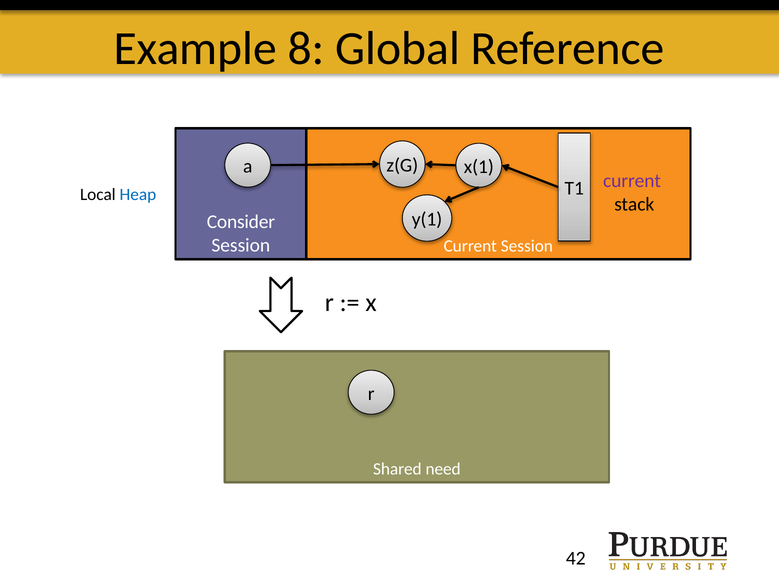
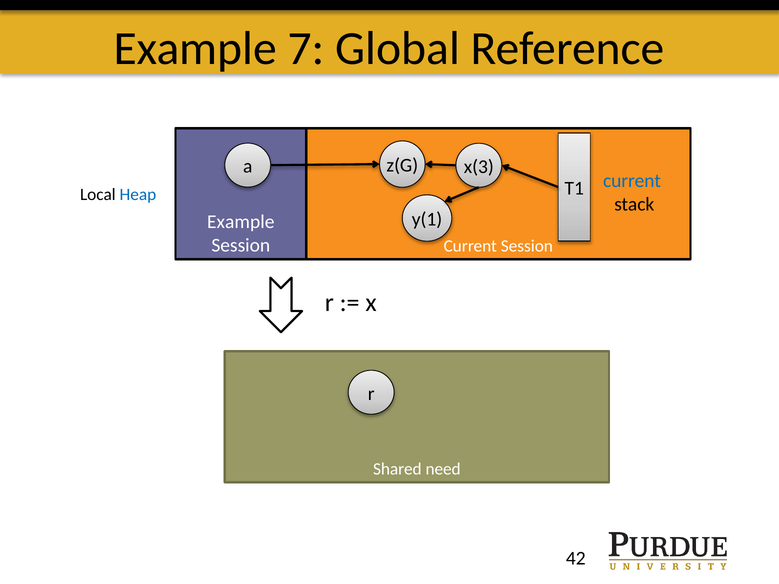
8: 8 -> 7 (306, 48)
x(1: x(1 -> x(3 (479, 167)
current colour: purple -> blue (632, 181)
Consider: Consider -> Example (241, 222)
